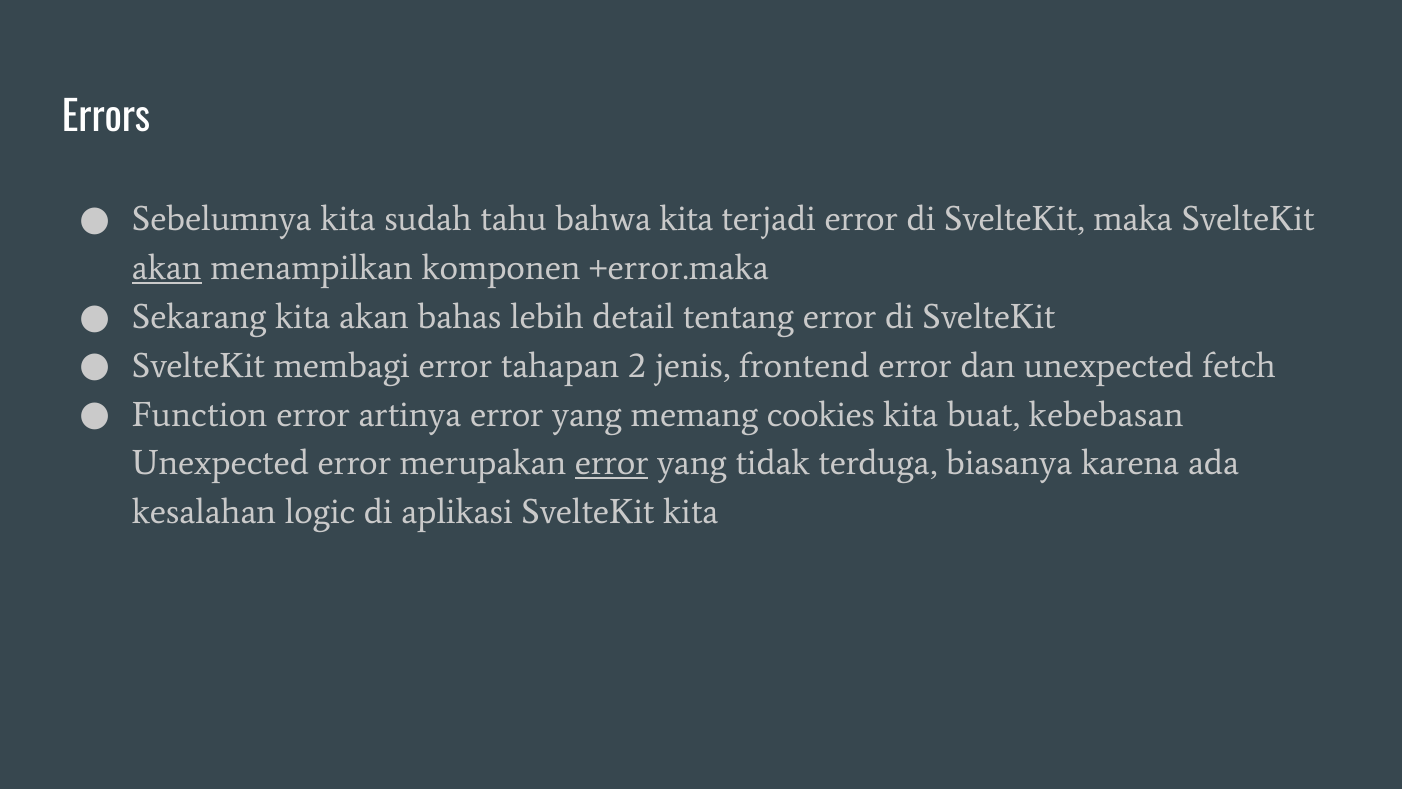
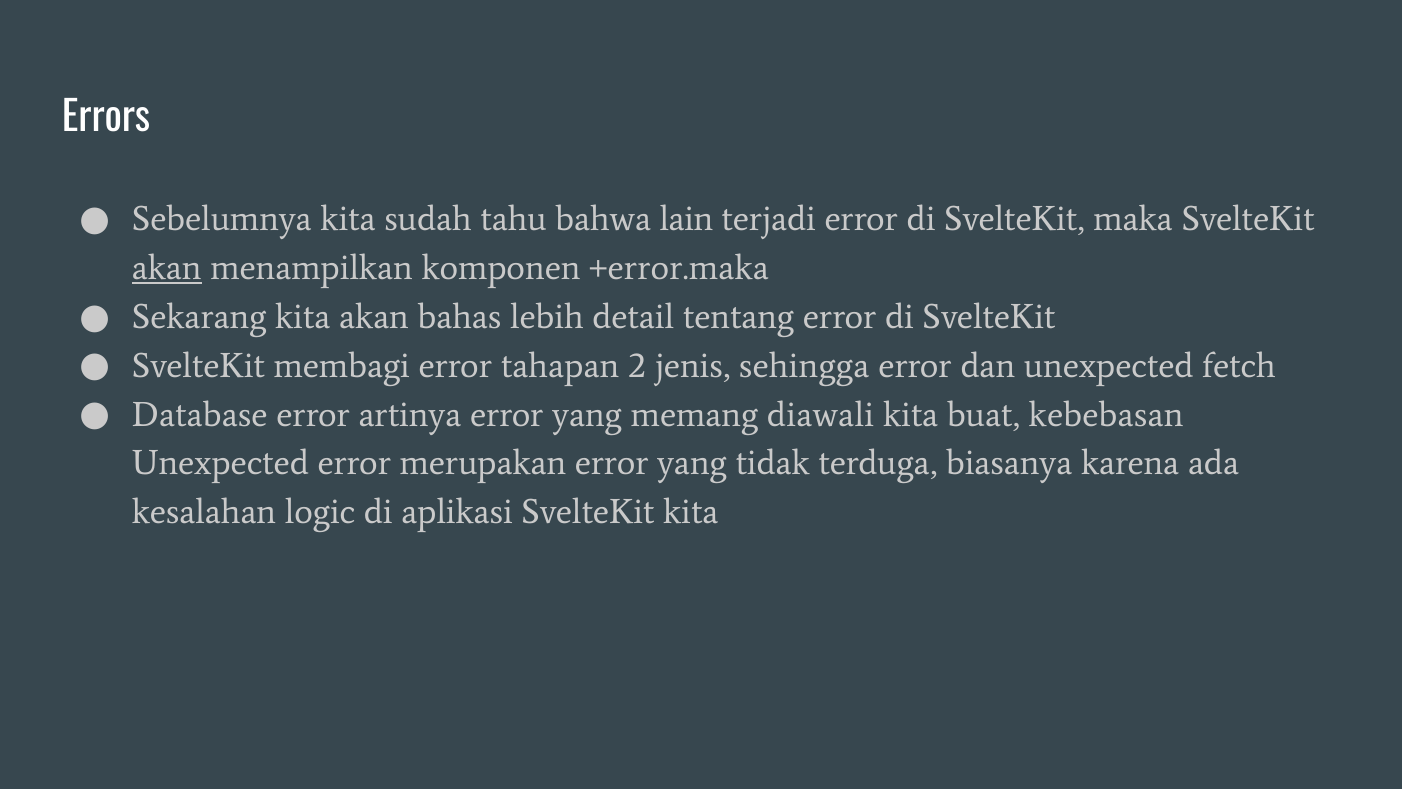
bahwa kita: kita -> lain (686, 219)
frontend: frontend -> sehingga (804, 365)
Function: Function -> Database (200, 414)
cookies: cookies -> diawali (820, 414)
error underline: present -> none (612, 463)
